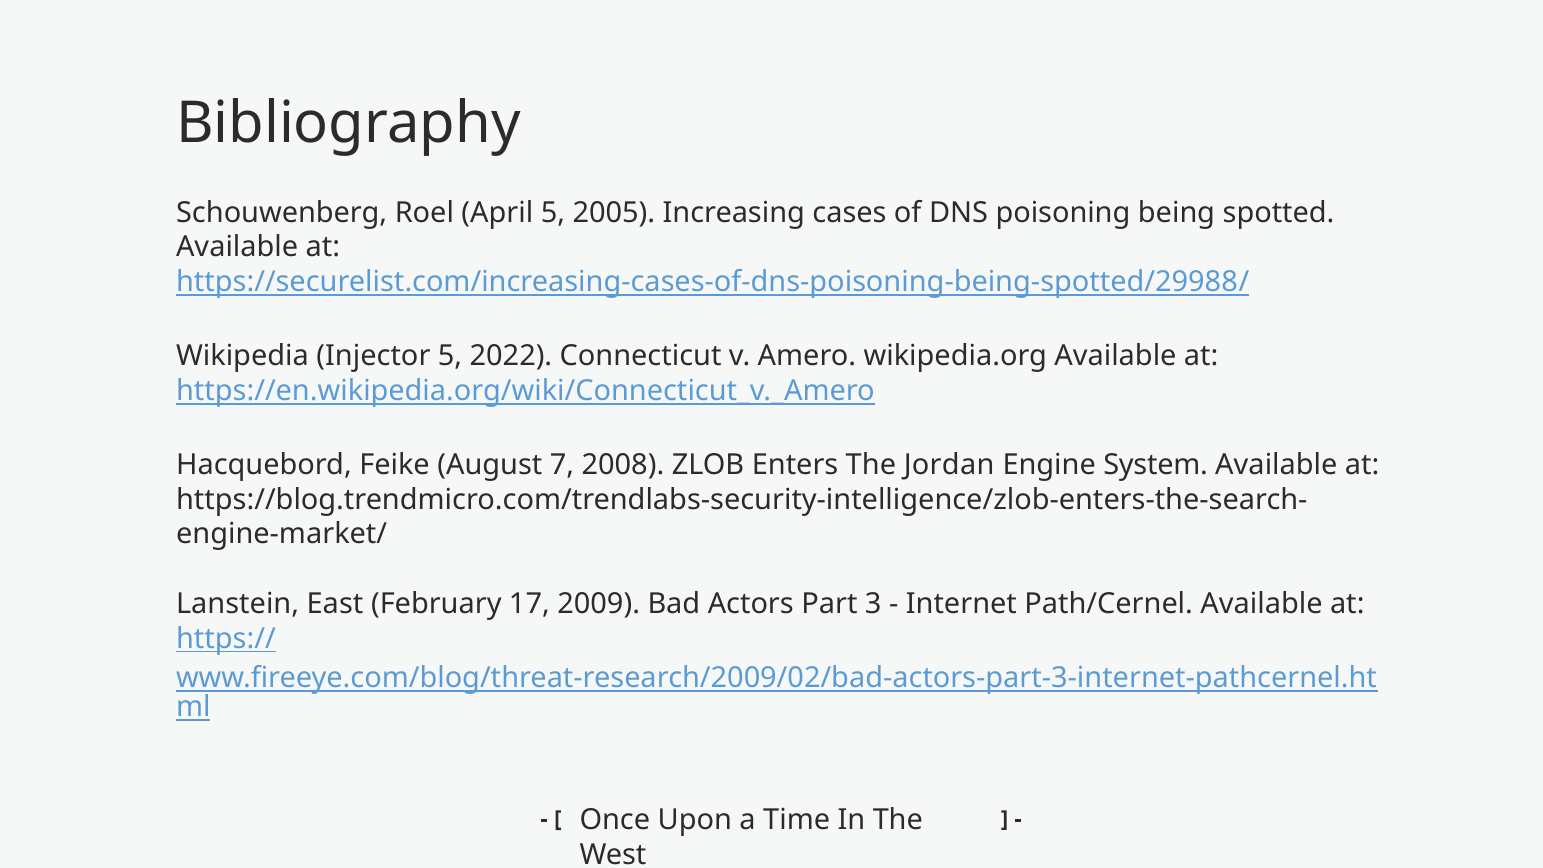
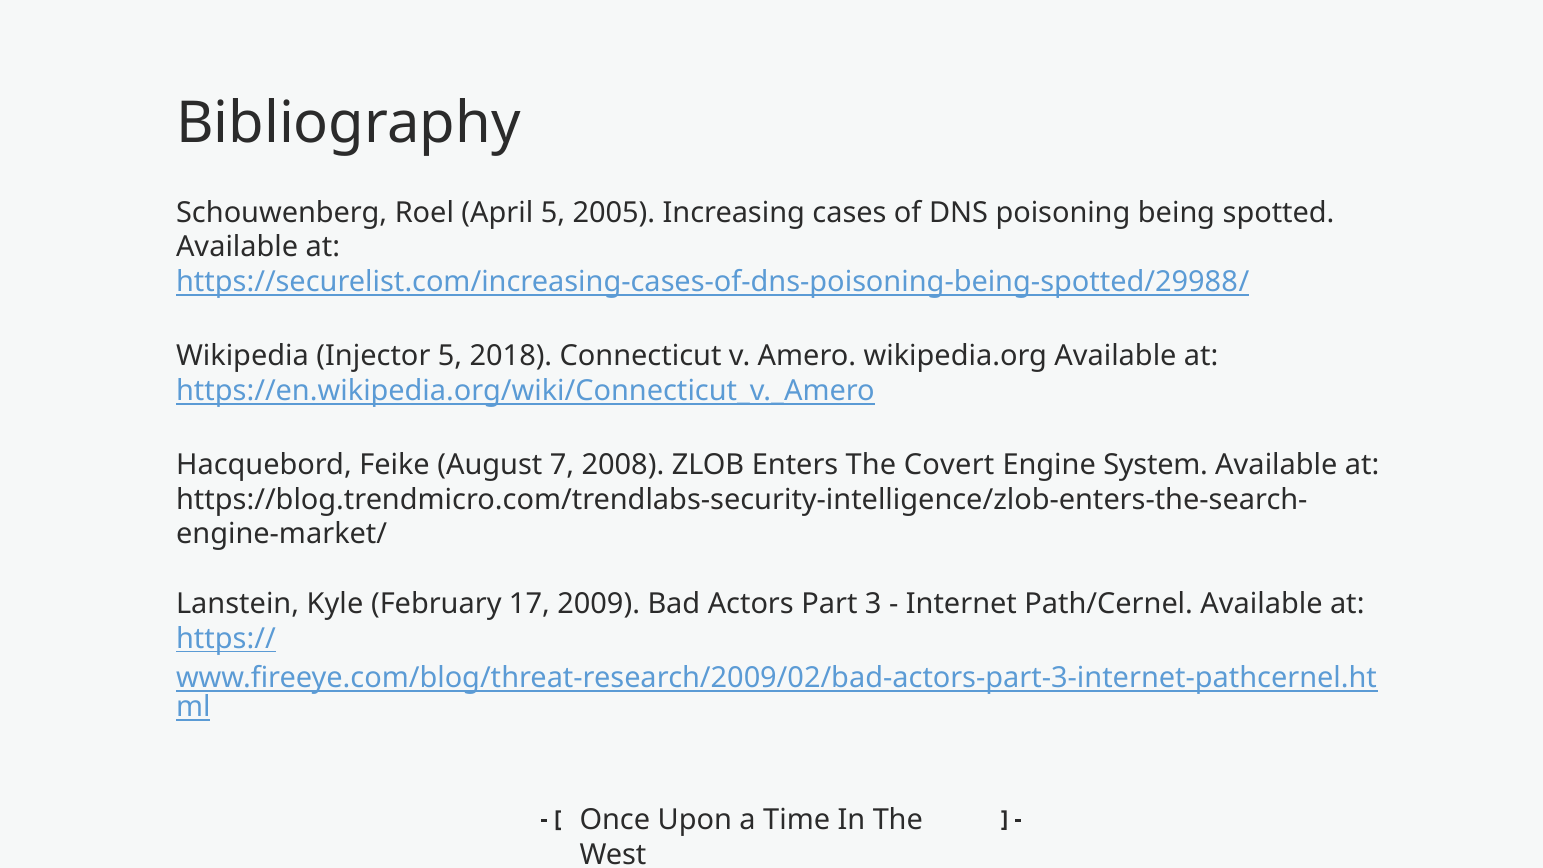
2022: 2022 -> 2018 (511, 356)
Jordan: Jordan -> Covert (949, 465)
East: East -> Kyle (335, 604)
